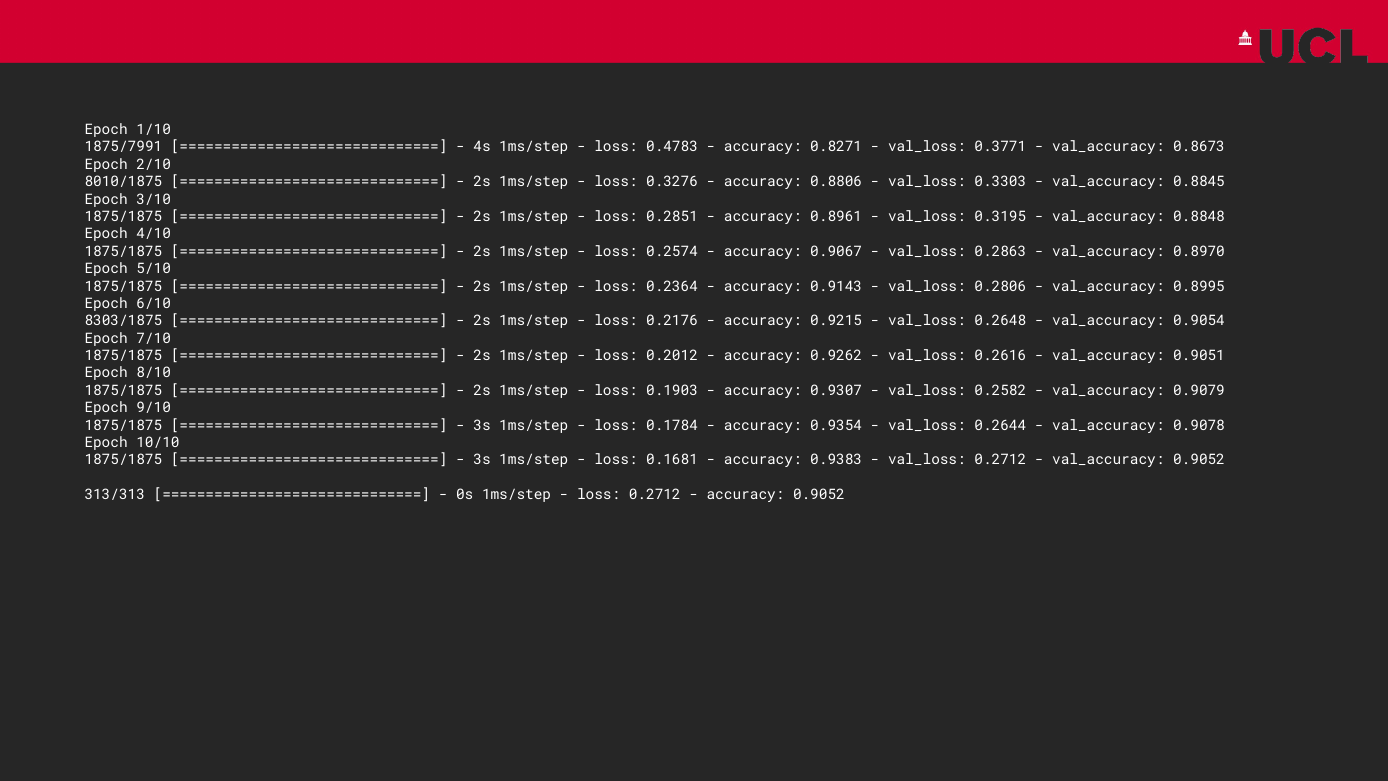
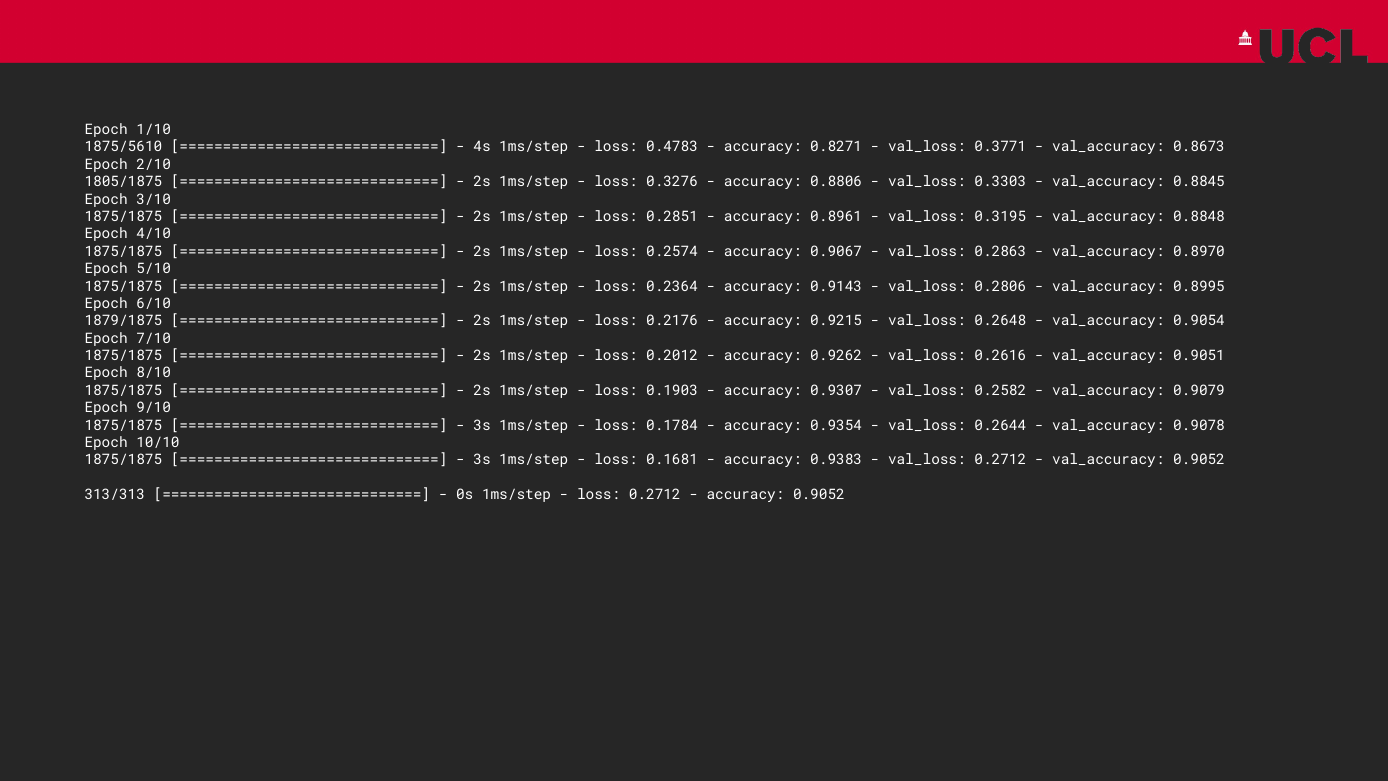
1875/7991: 1875/7991 -> 1875/5610 (123, 147)
8010/1875: 8010/1875 -> 1805/1875 (123, 182)
8303/1875: 8303/1875 -> 1879/1875 (123, 321)
